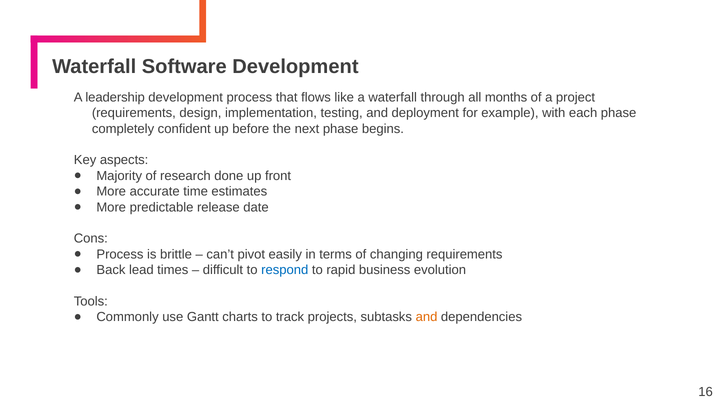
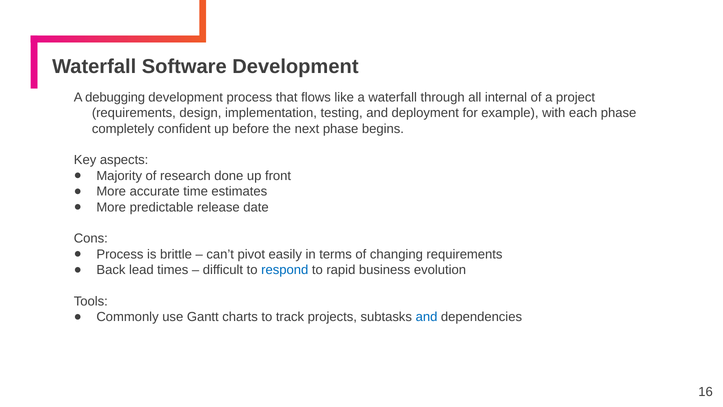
leadership: leadership -> debugging (115, 97)
months: months -> internal (506, 97)
and colour: orange -> blue (427, 317)
